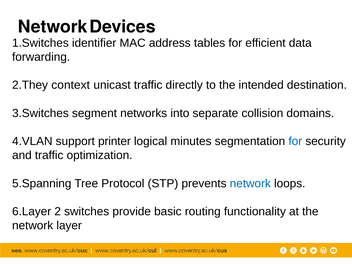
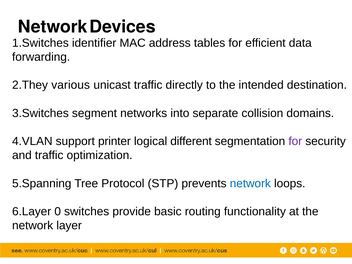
context: context -> various (71, 85)
minutes: minutes -> different (191, 141)
for colour: blue -> purple (295, 141)
2: 2 -> 0 (58, 212)
